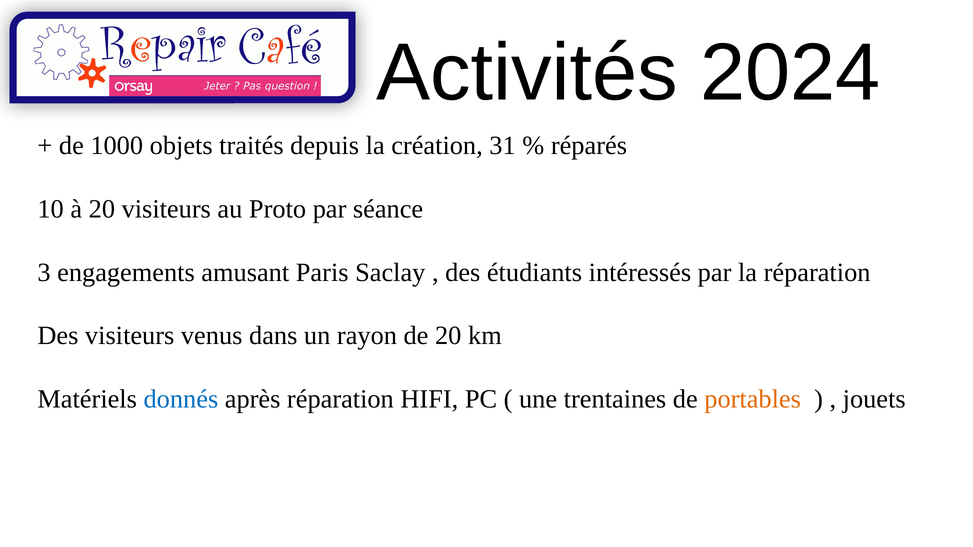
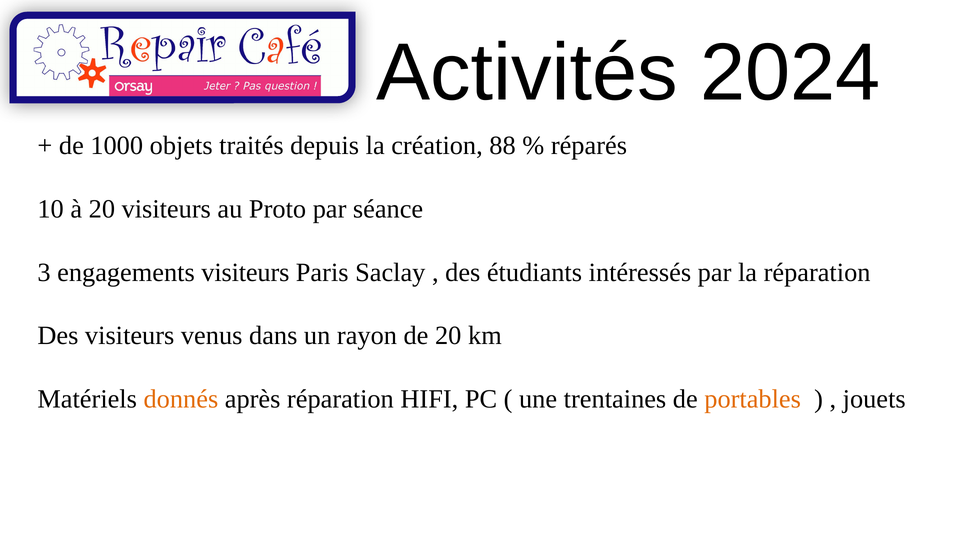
31: 31 -> 88 (503, 146)
engagements amusant: amusant -> visiteurs (245, 273)
donnés colour: blue -> orange (181, 399)
